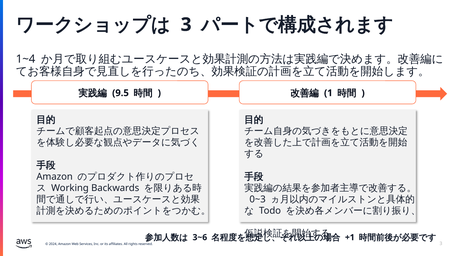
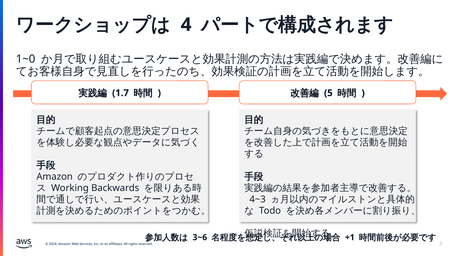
3: 3 -> 4 (186, 25)
1~4: 1~4 -> 1~0 (26, 59)
9.5: 9.5 -> 1.7 (120, 93)
1: 1 -> 5 (328, 93)
0~3: 0~3 -> 4~3 (258, 199)
